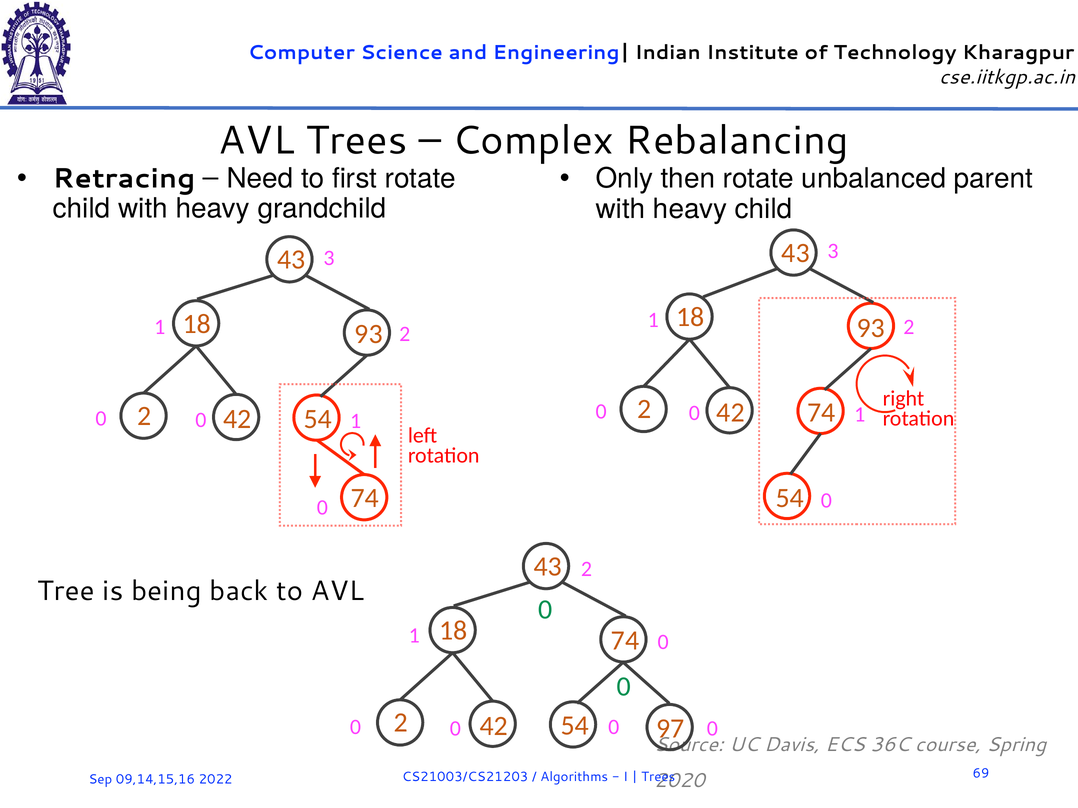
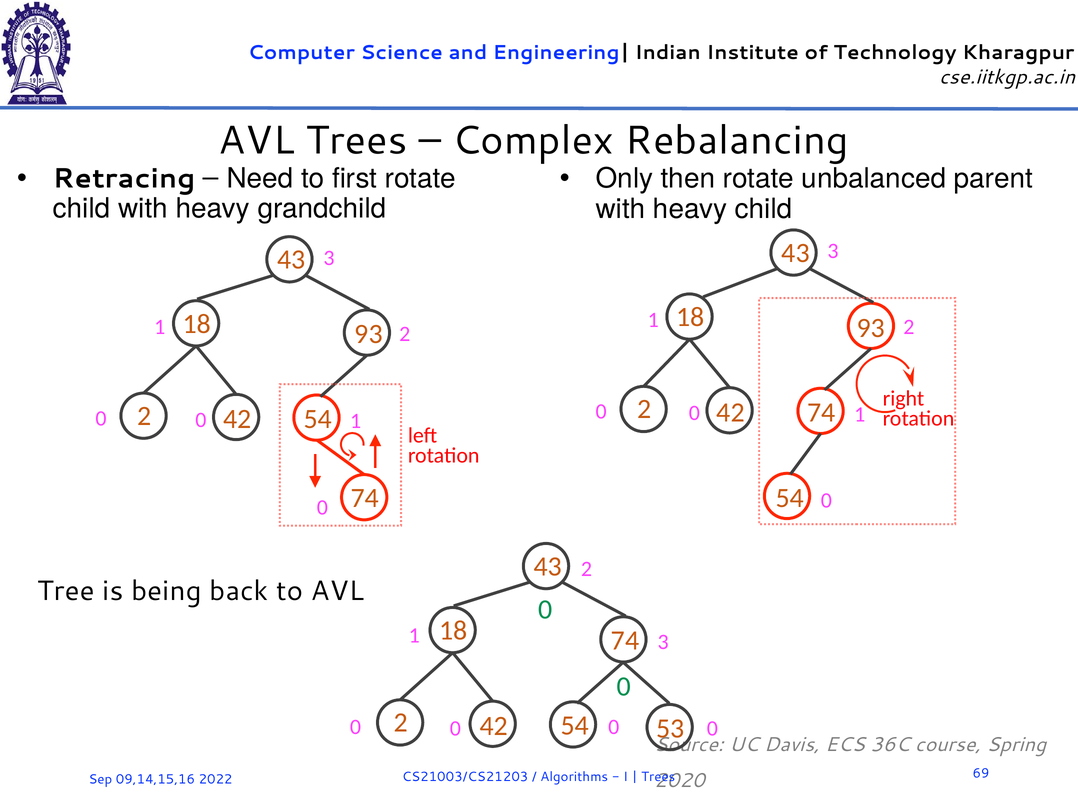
1 0: 0 -> 3 (663, 643)
97: 97 -> 53 (670, 729)
